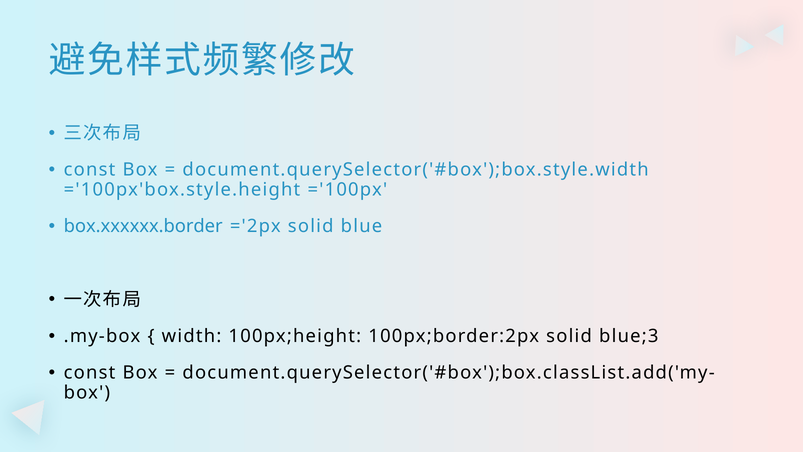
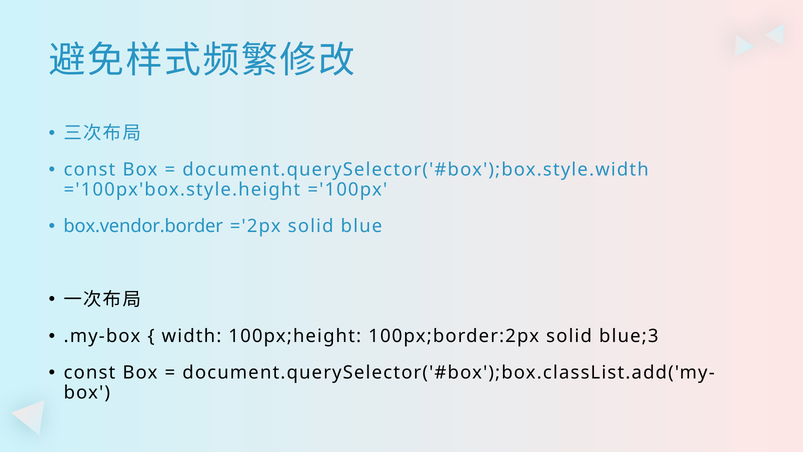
box.xxxxxx.border: box.xxxxxx.border -> box.vendor.border (143, 226)
